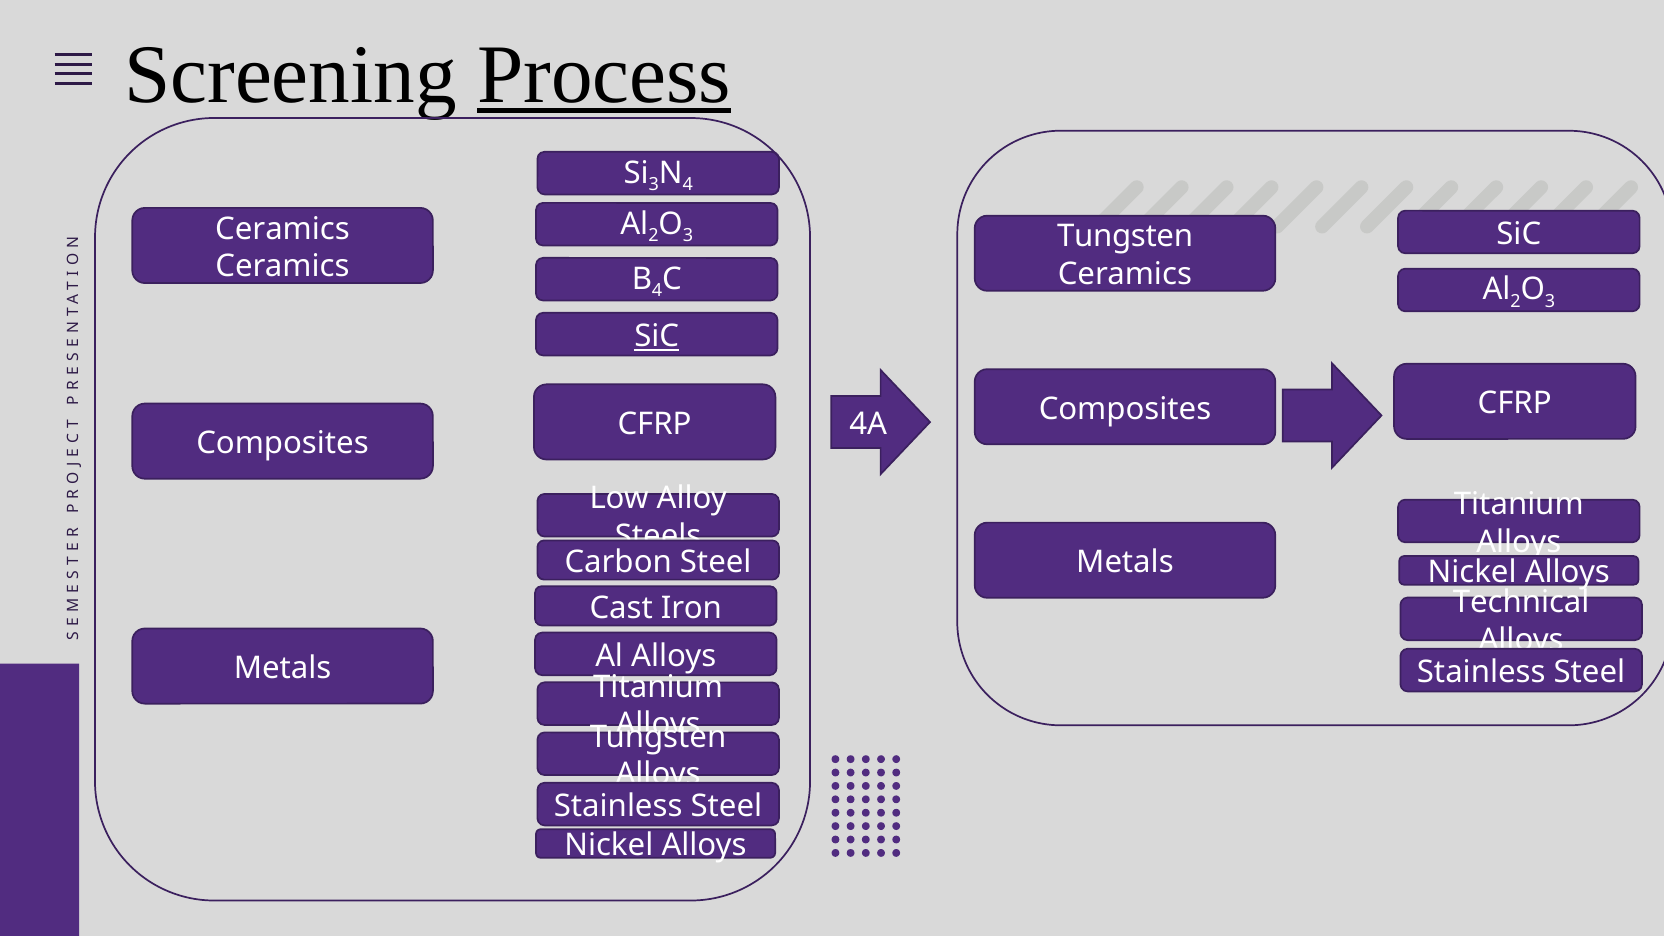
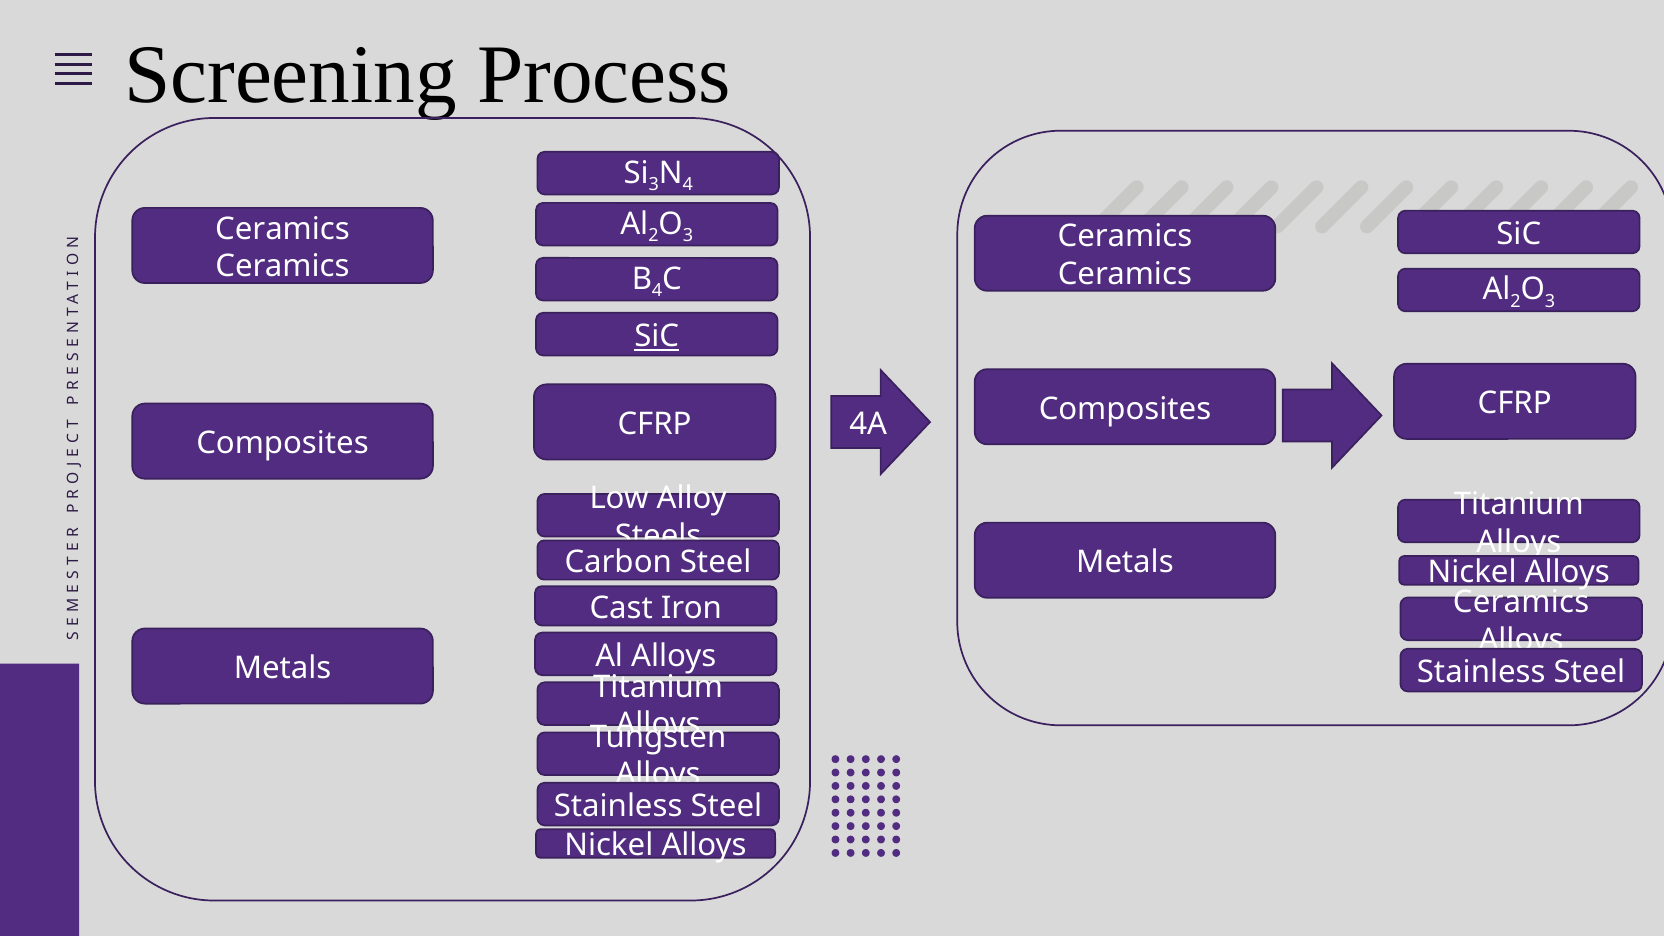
Process underline: present -> none (604, 75)
Tungsten: Tungsten -> Ceramics (1125, 237)
Technical: Technical -> Ceramics (1521, 602)
